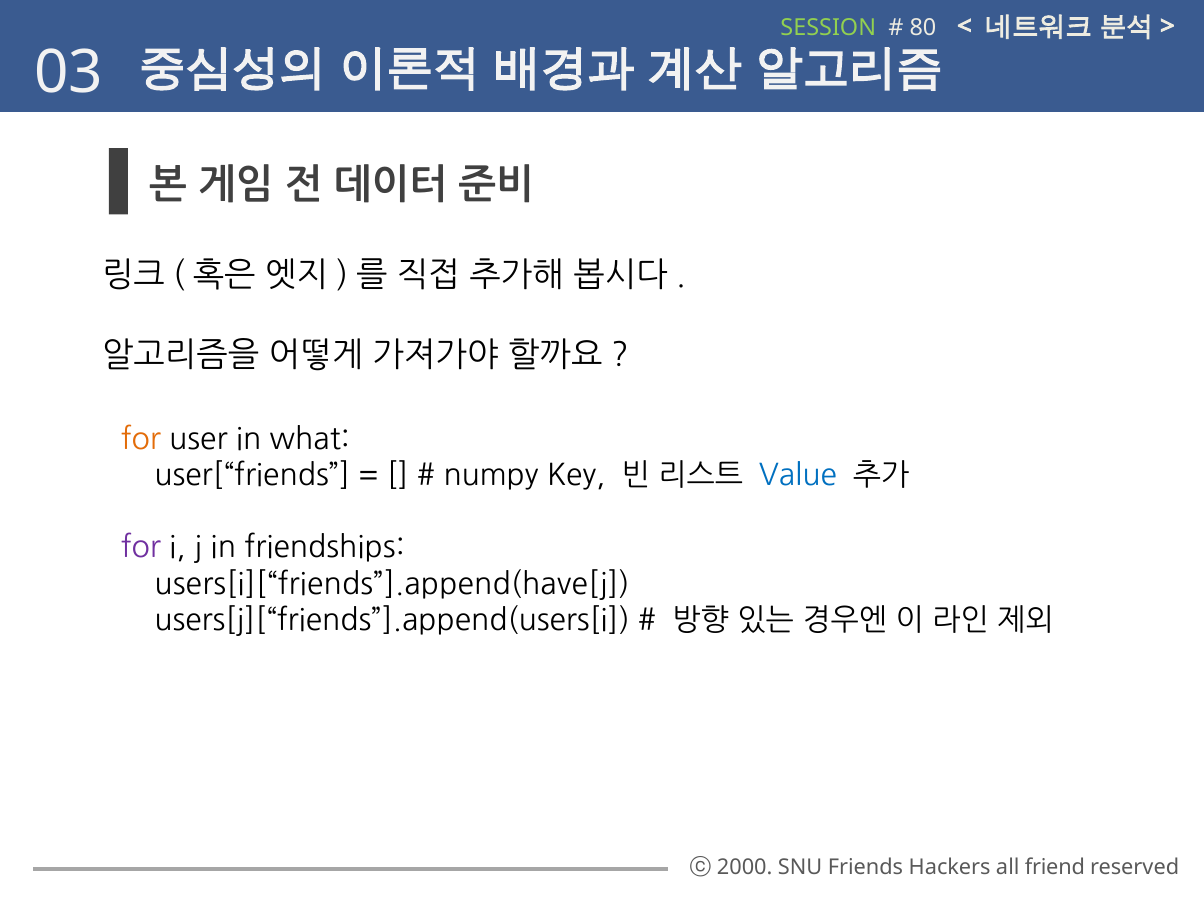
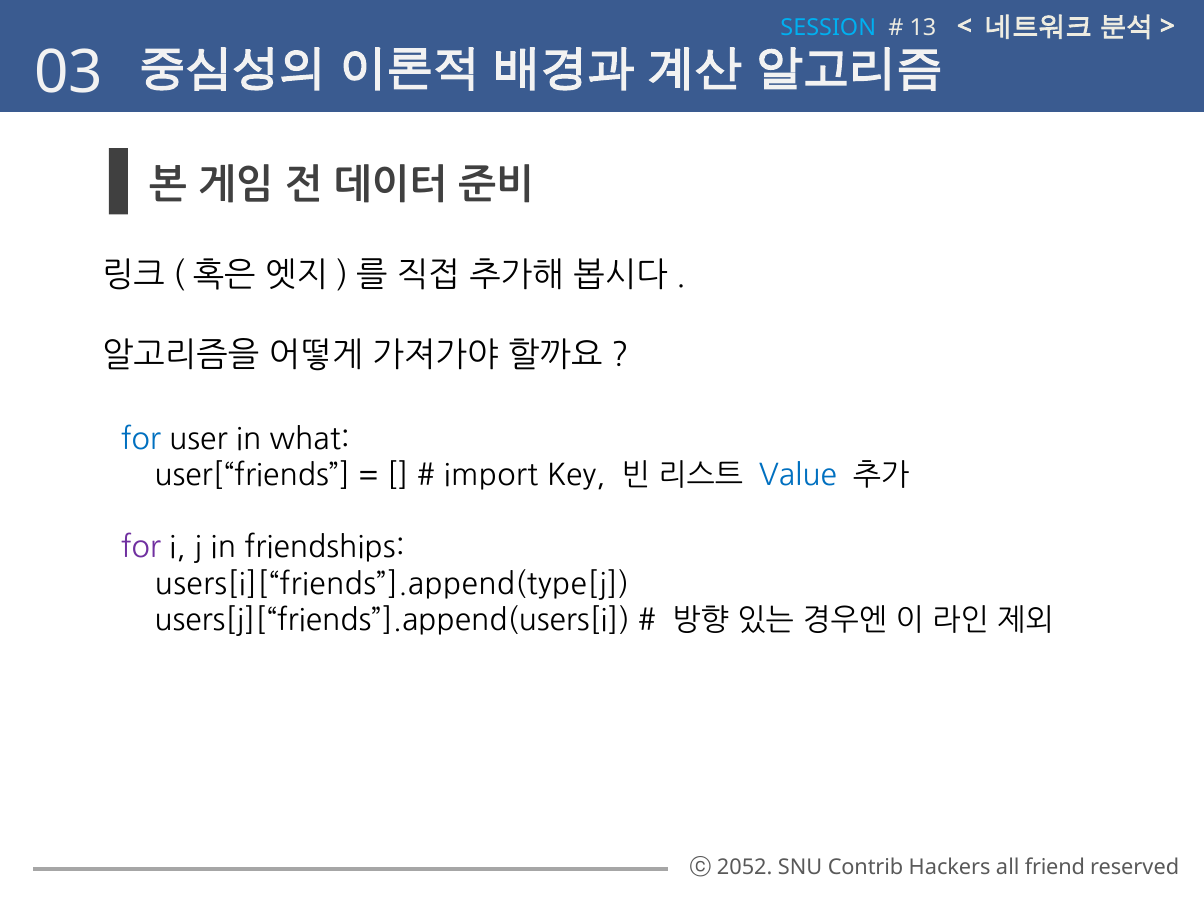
SESSION colour: light green -> light blue (828, 28)
80: 80 -> 13 (923, 28)
for colour: orange -> blue (141, 440)
numpy: numpy -> import (491, 476)
users[i][“friends”].append(have[j: users[i][“friends”].append(have[j -> users[i][“friends”].append(type[j (392, 584)
2000: 2000 -> 2052 (745, 868)
Friends: Friends -> Contrib (865, 868)
